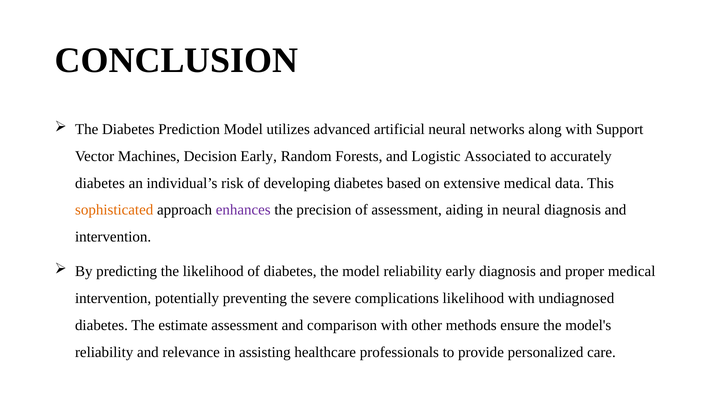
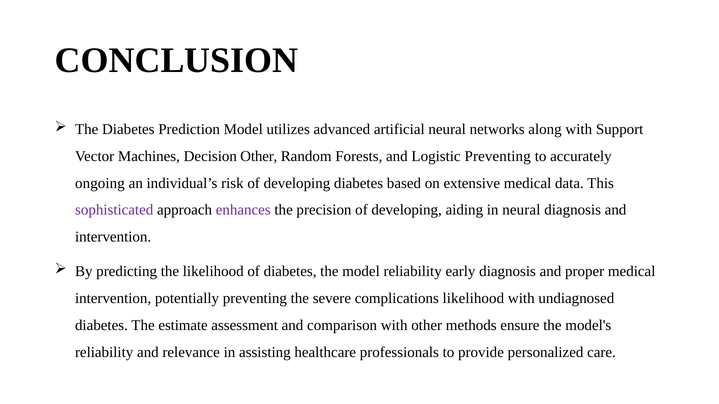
Decision Early: Early -> Other (259, 156)
Logistic Associated: Associated -> Preventing (498, 156)
diabetes: diabetes -> ongoing (100, 183)
sophisticated colour: orange -> purple (114, 210)
precision of assessment: assessment -> developing (407, 210)
